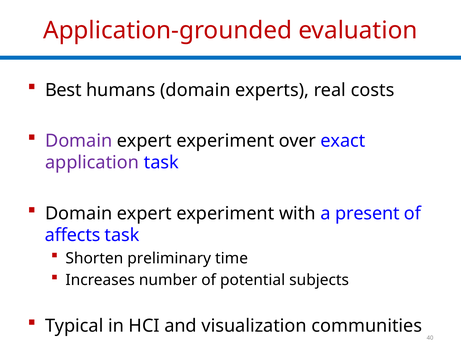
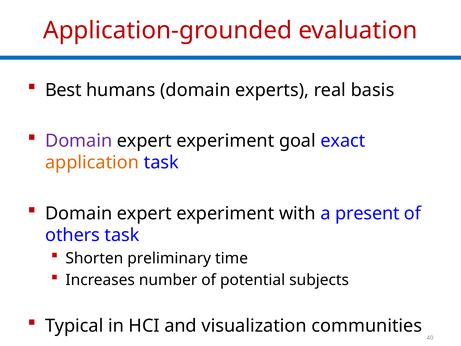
costs: costs -> basis (373, 90)
over: over -> goal (297, 141)
application colour: purple -> orange (92, 163)
affects: affects -> others (73, 235)
